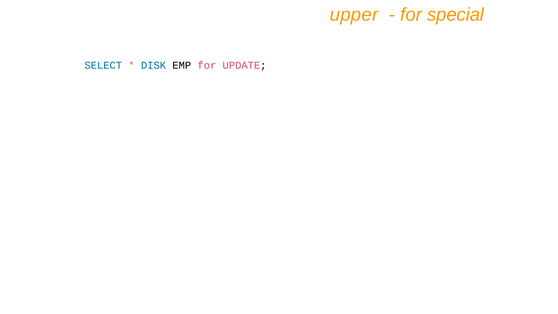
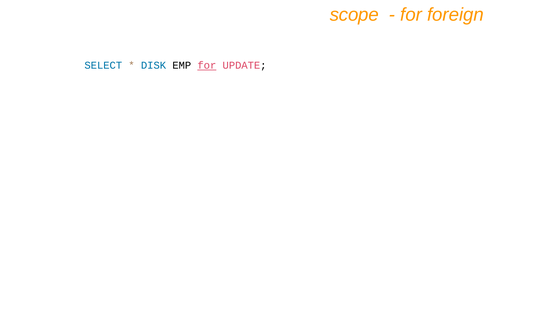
upper: upper -> scope (354, 15)
special: special -> foreign (455, 15)
for underline: none -> present (207, 65)
